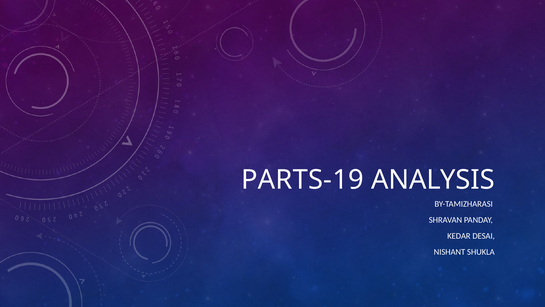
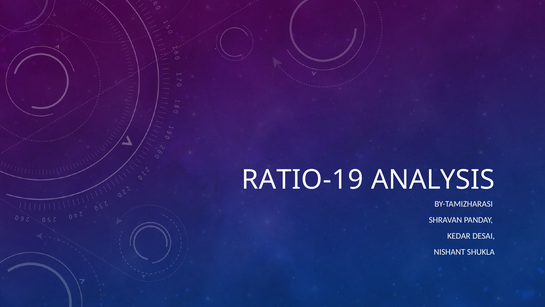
PARTS-19: PARTS-19 -> RATIO-19 (302, 180)
